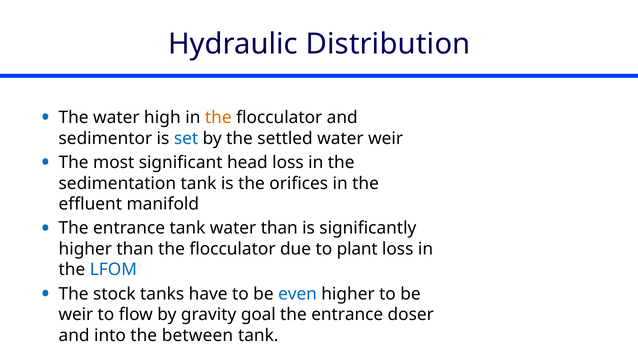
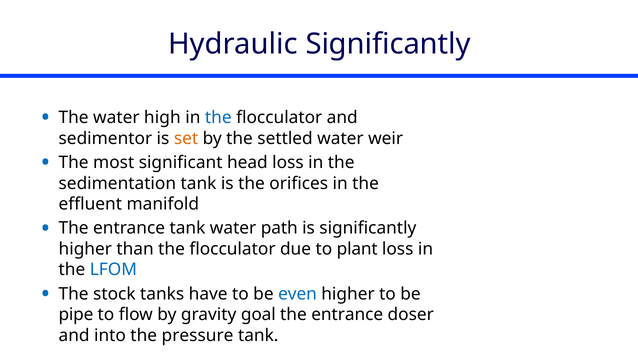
Hydraulic Distribution: Distribution -> Significantly (388, 44)
the colour: orange -> blue (218, 118)
set colour: blue -> orange (186, 138)
water than: than -> path (279, 228)
weir: weir -> pipe (76, 314)
between: between -> pressure (198, 335)
